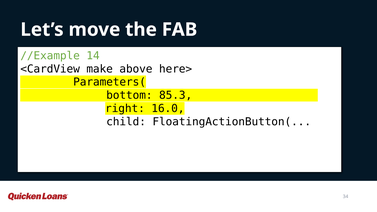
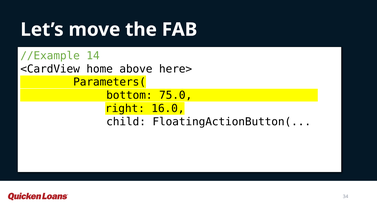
make: make -> home (100, 69)
85.3: 85.3 -> 75.0 (176, 95)
